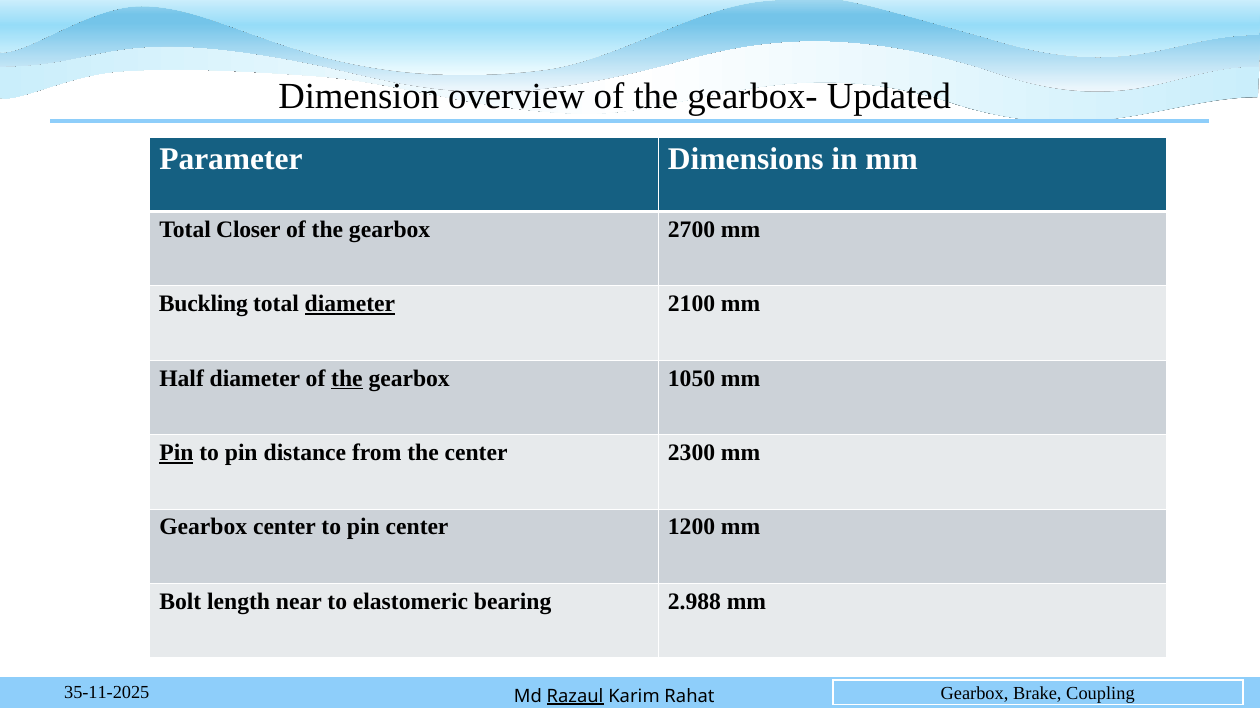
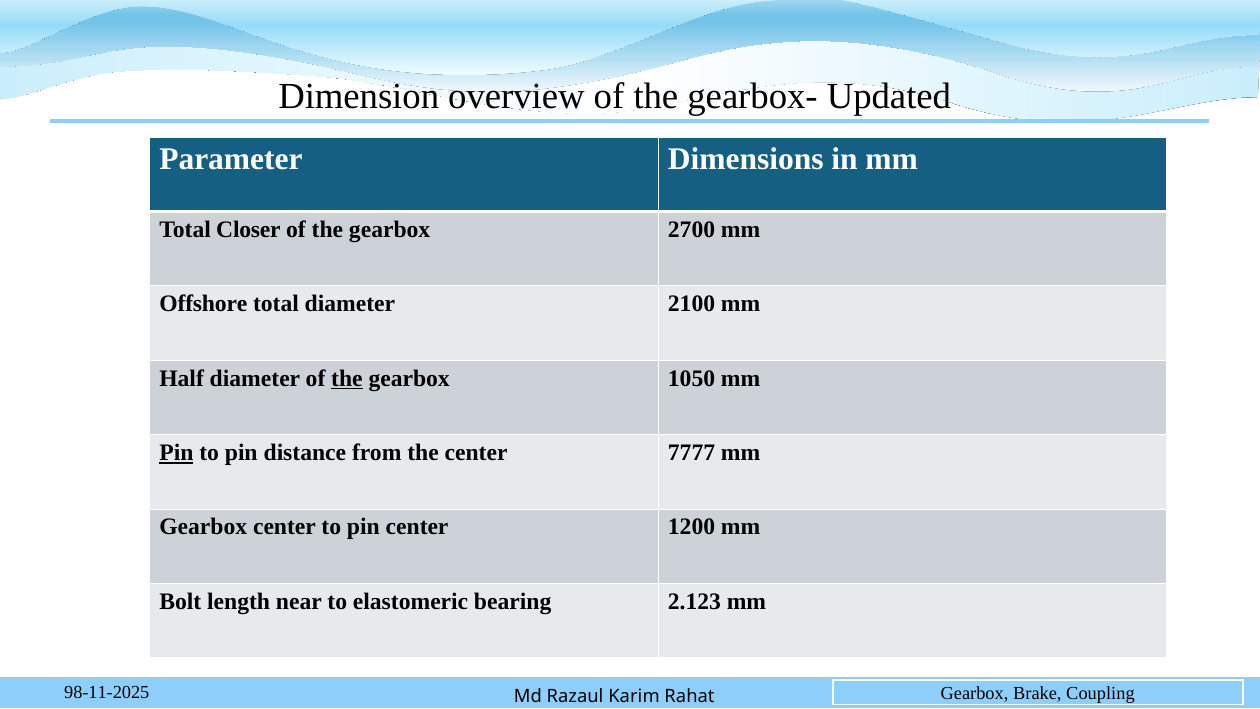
Buckling: Buckling -> Offshore (203, 304)
diameter underline: present -> none (350, 304)
2300: 2300 -> 7777 (692, 453)
2.988: 2.988 -> 2.123 (694, 601)
35-11-2025: 35-11-2025 -> 98-11-2025 (107, 693)
Razaul underline: present -> none (575, 696)
